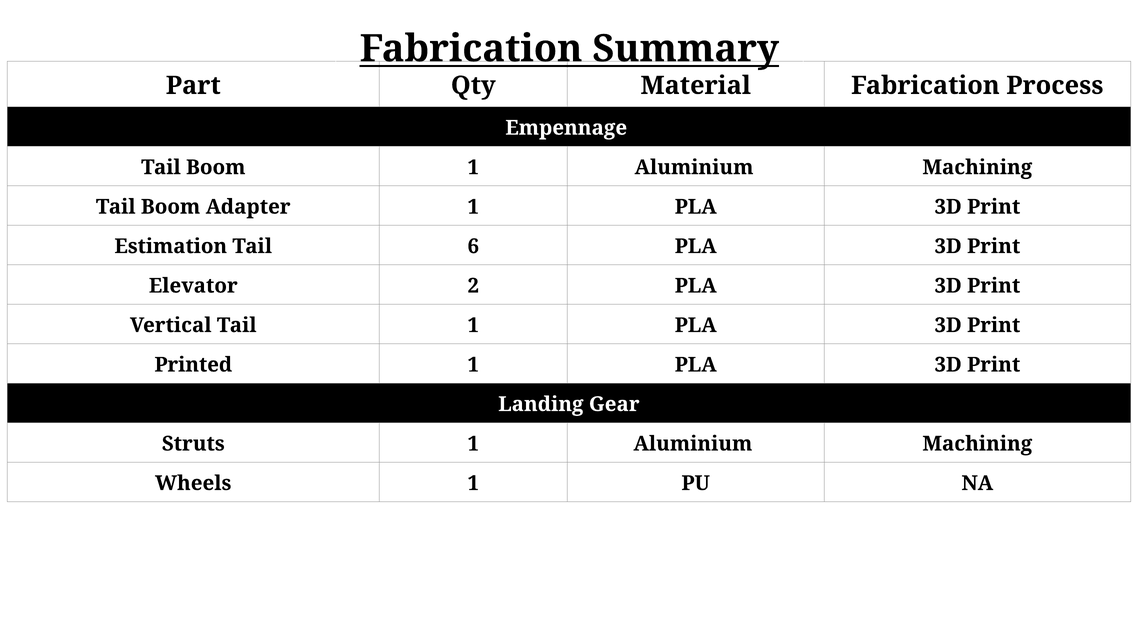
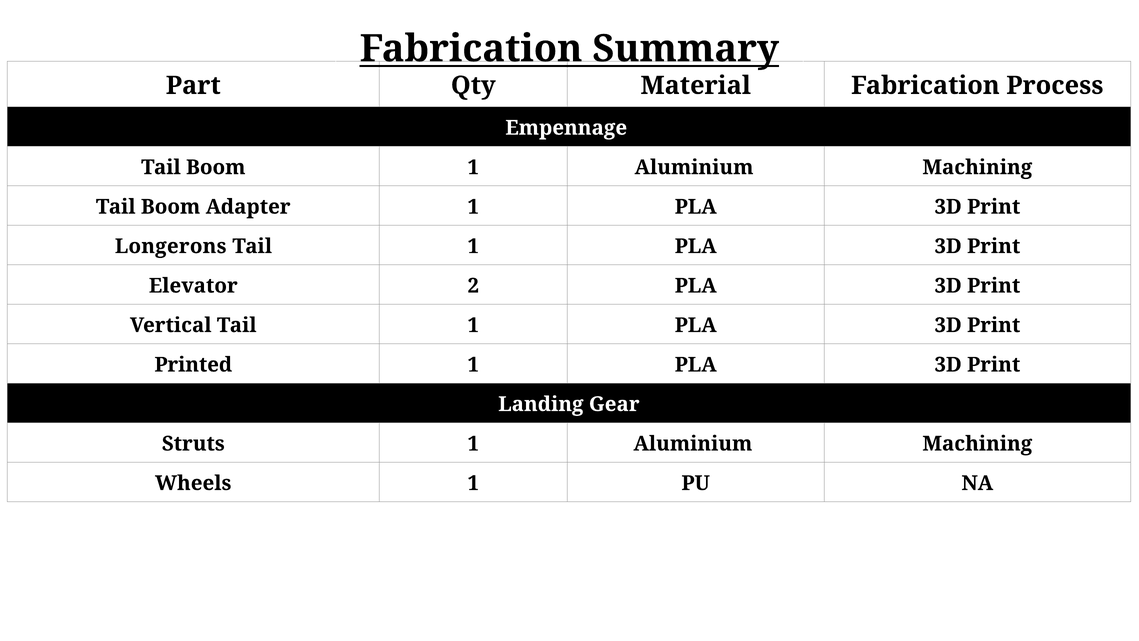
Estimation: Estimation -> Longerons (171, 246)
6: 6 -> 1 (473, 246)
